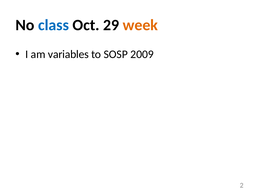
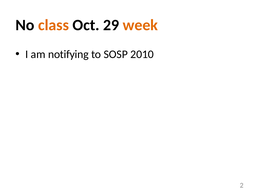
class colour: blue -> orange (53, 25)
variables: variables -> notifying (68, 54)
2009: 2009 -> 2010 (142, 54)
